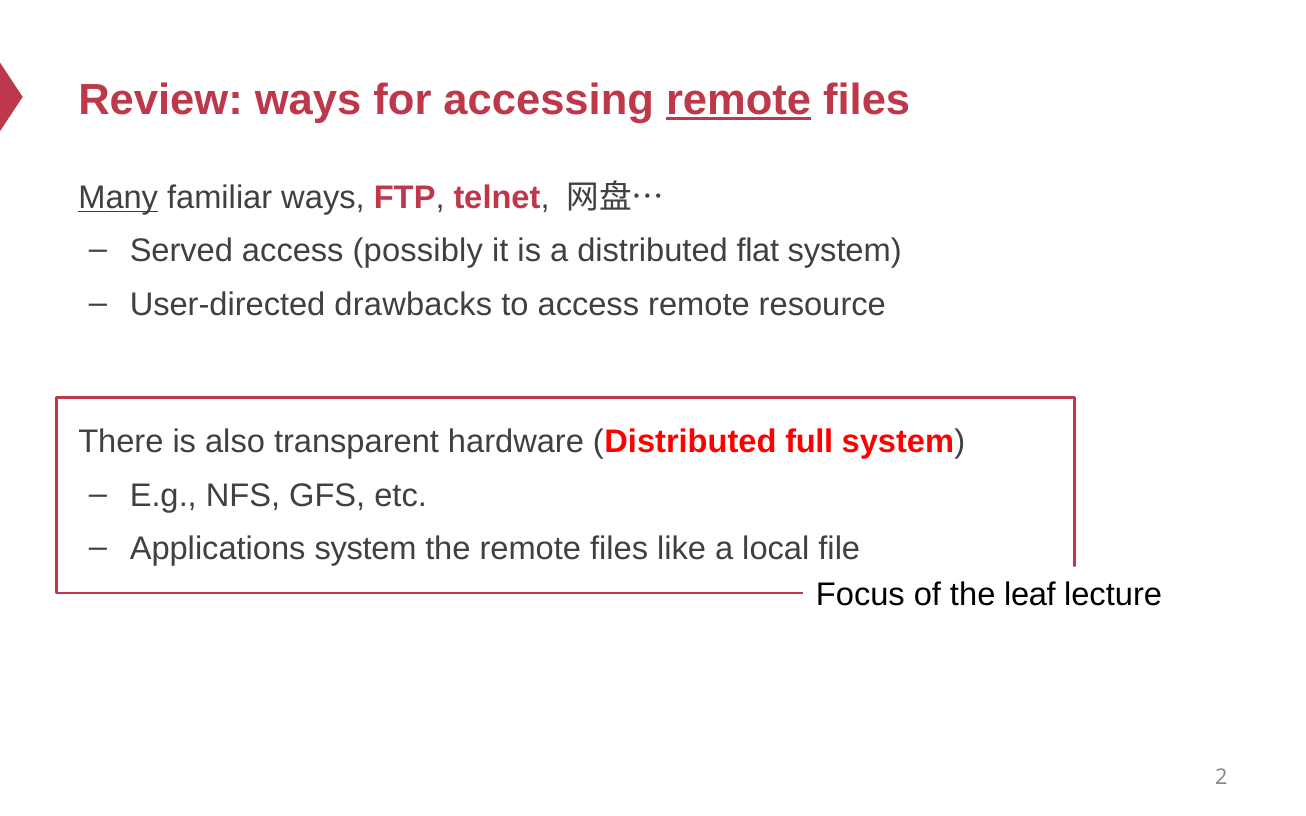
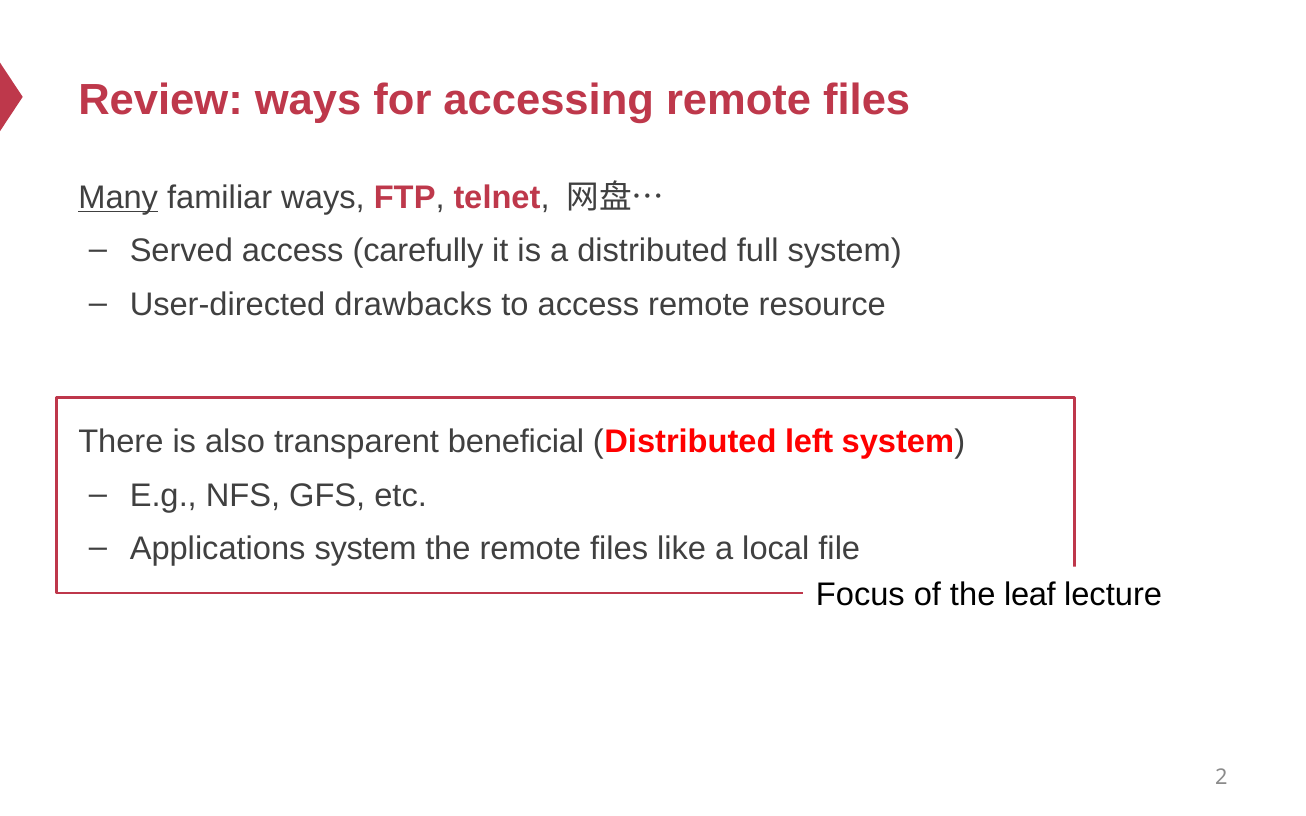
remote underline: present -> none (739, 100)
possibly: possibly -> carefully (418, 251)
flat: flat -> full (758, 251)
hardware: hardware -> beneficial (516, 442)
full: full -> left (809, 442)
